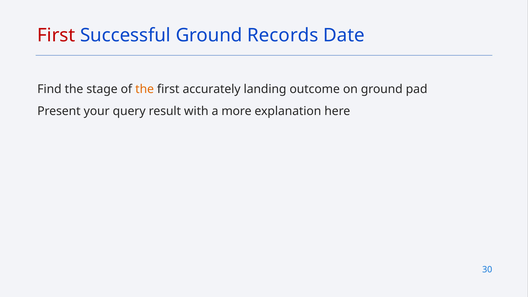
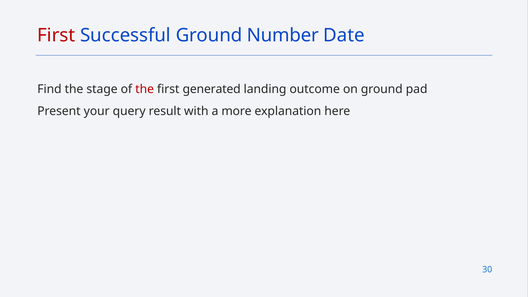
Records: Records -> Number (283, 35)
the colour: orange -> red (145, 89)
accurately: accurately -> generated (212, 89)
